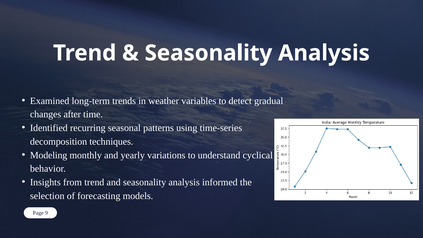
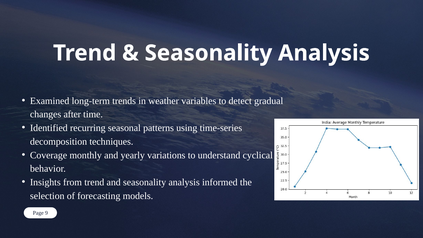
Modeling: Modeling -> Coverage (49, 155)
